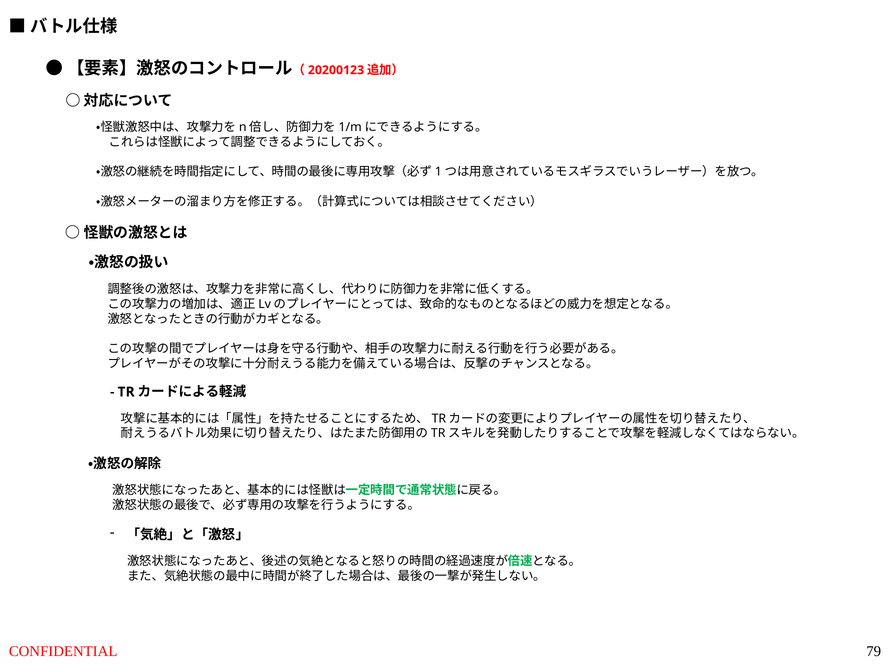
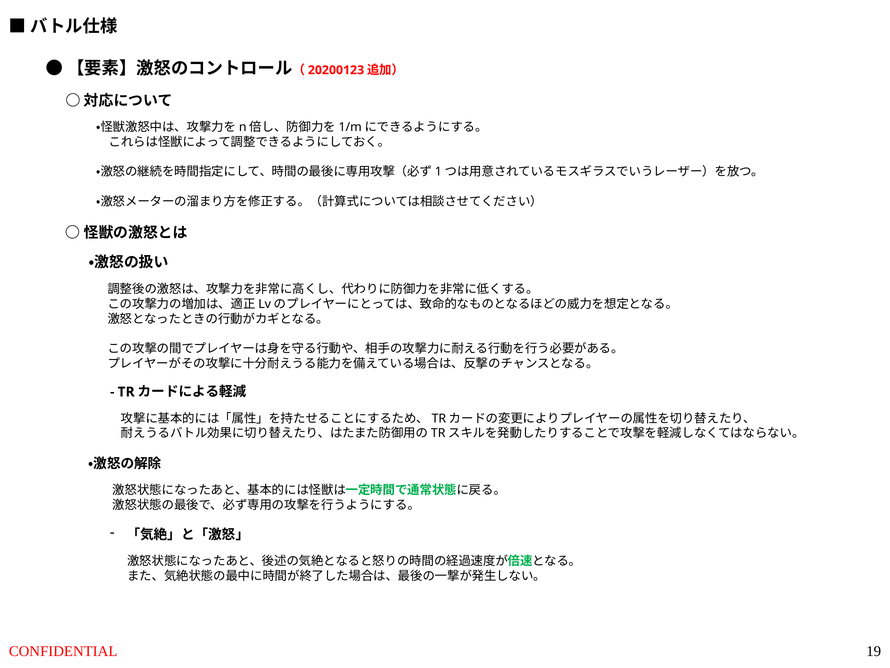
79: 79 -> 19 (874, 651)
